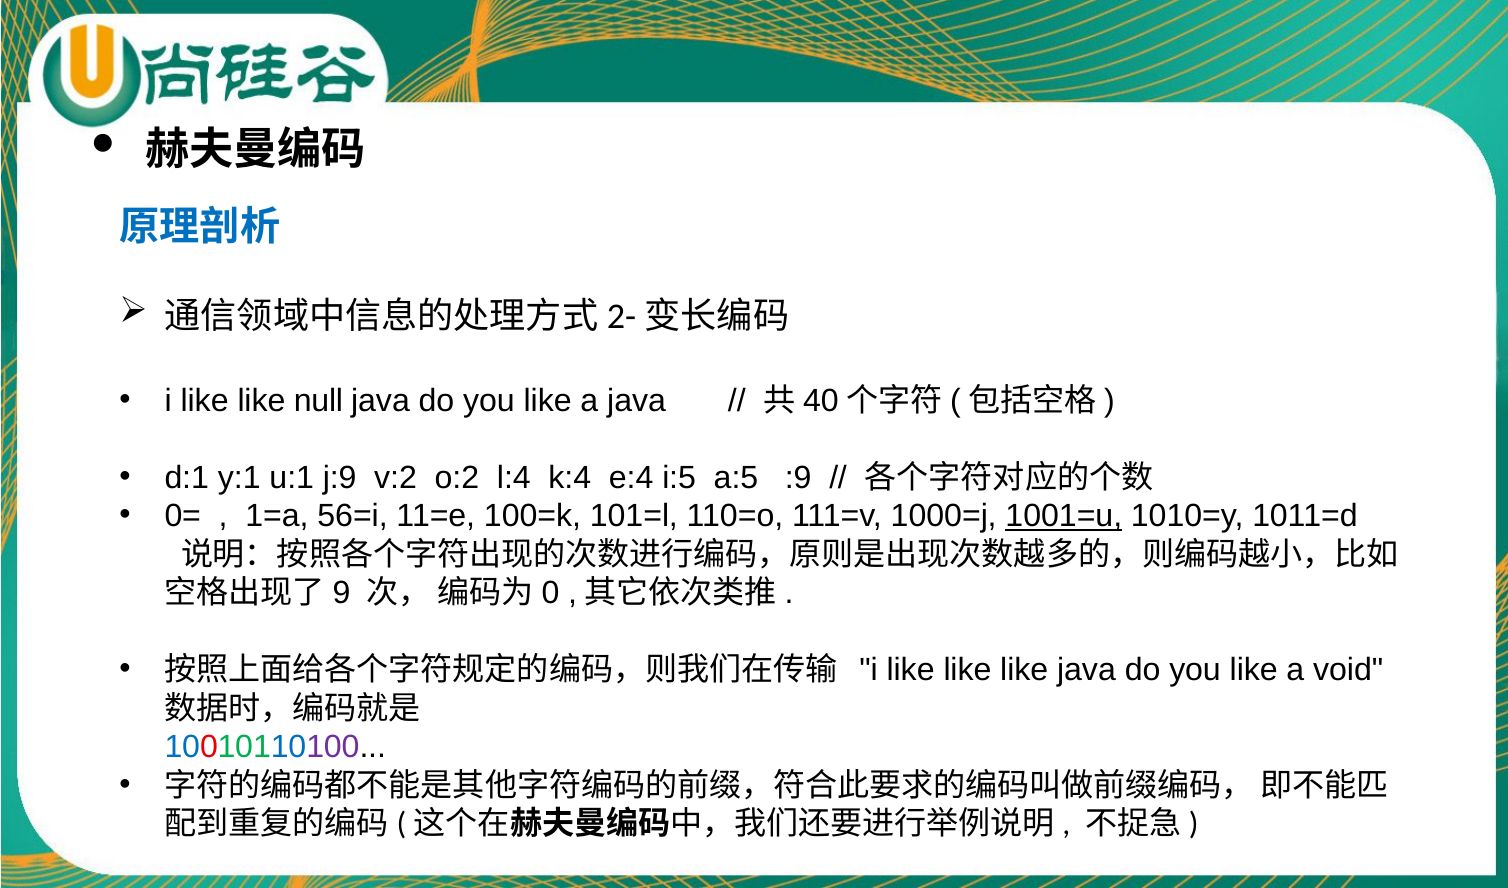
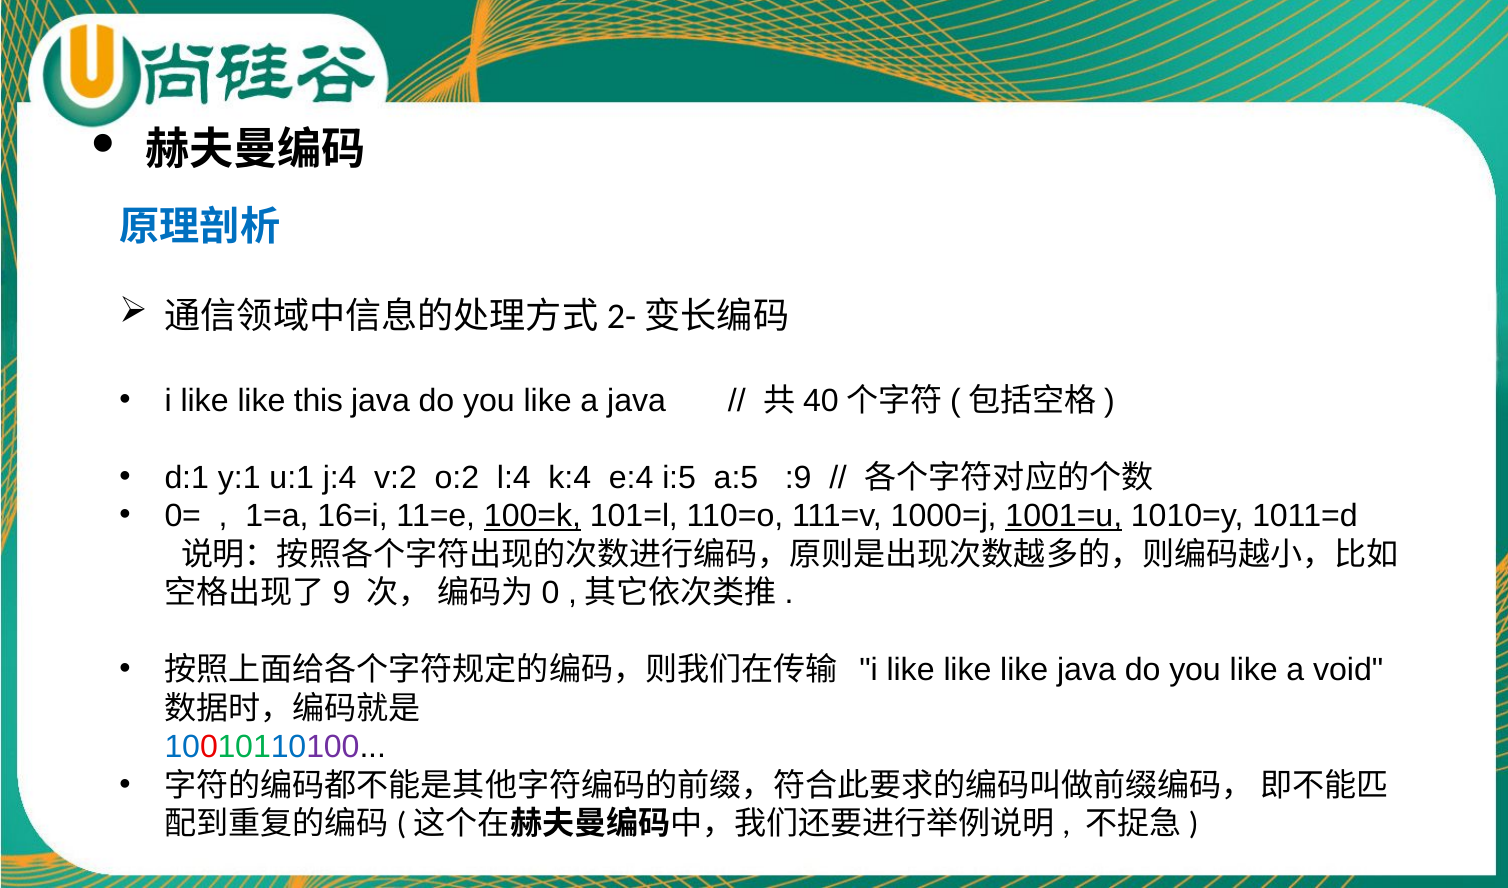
null: null -> this (318, 400)
j:9: j:9 -> j:4 (340, 477)
56=i: 56=i -> 16=i (353, 516)
100=k underline: none -> present (532, 516)
